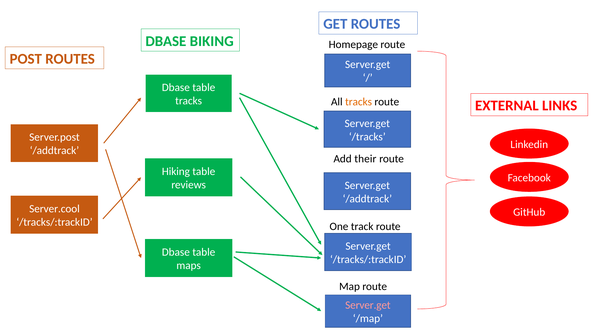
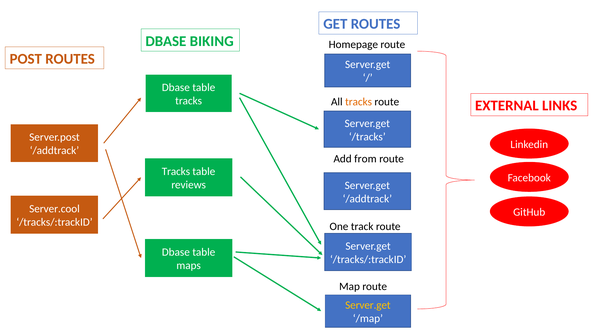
their: their -> from (365, 159)
Hiking: Hiking -> Tracks (176, 172)
Server.get colour: pink -> yellow (368, 305)
